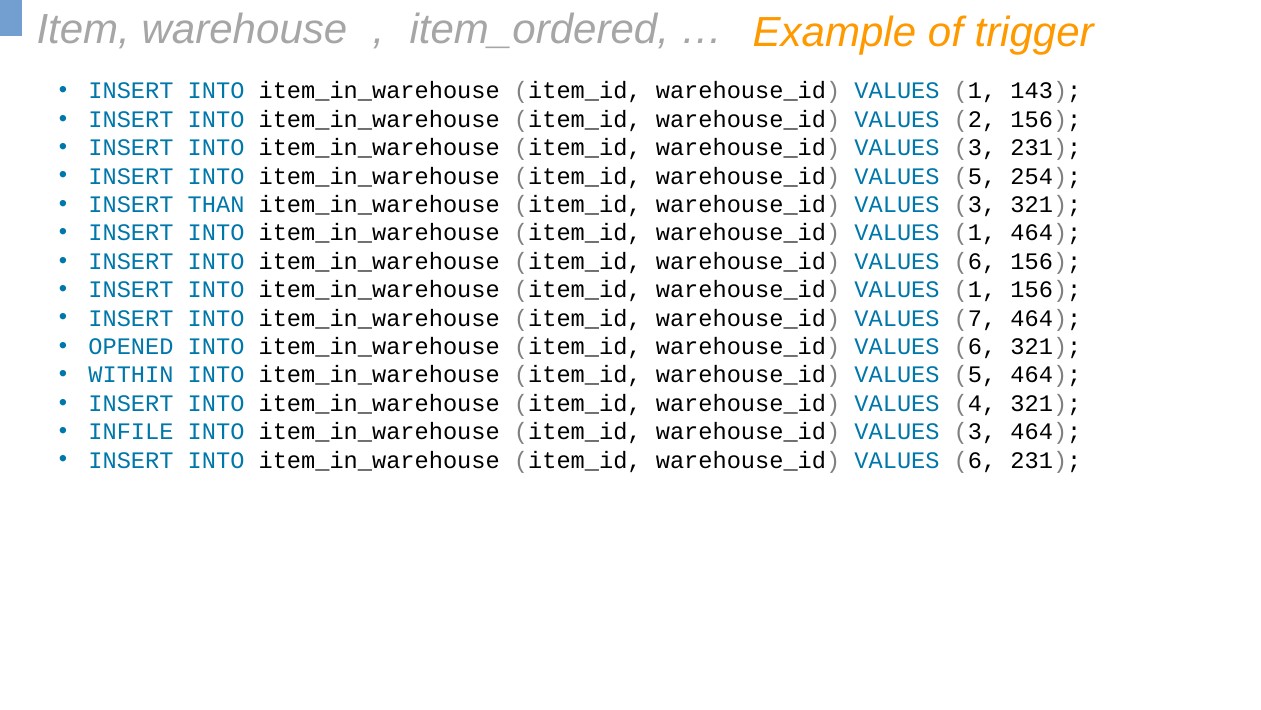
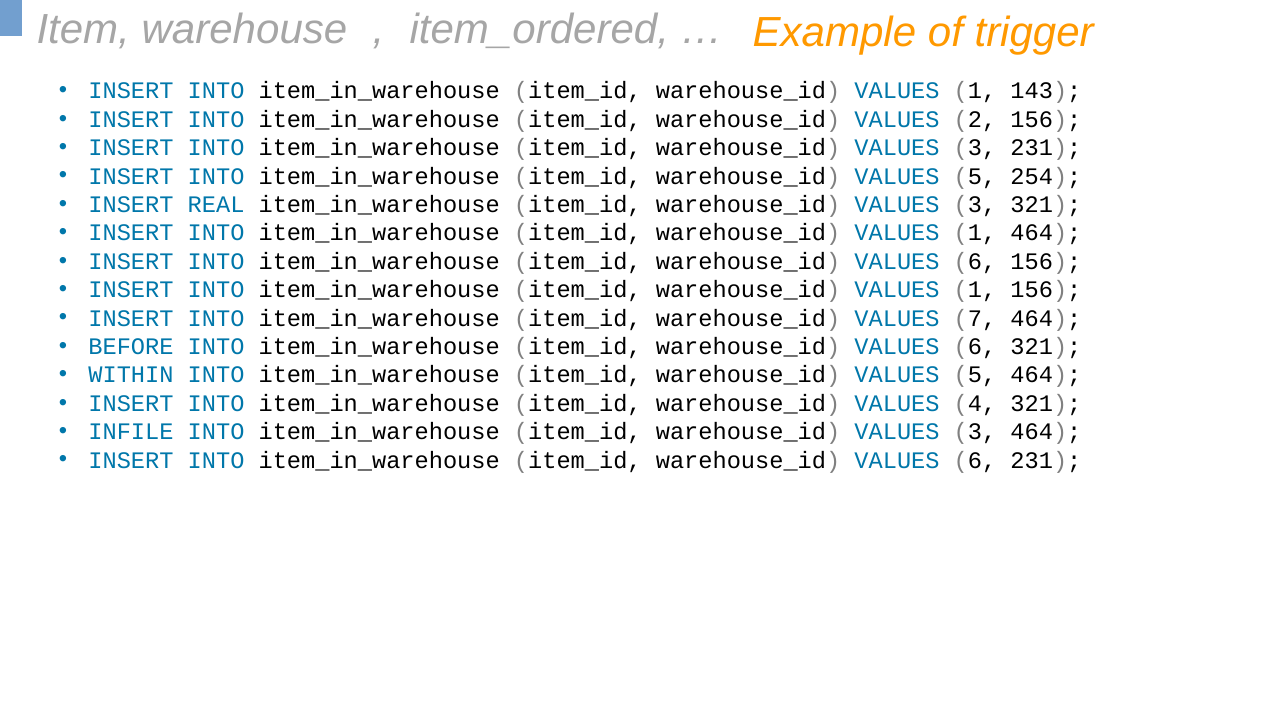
THAN: THAN -> REAL (216, 205)
OPENED: OPENED -> BEFORE (131, 346)
